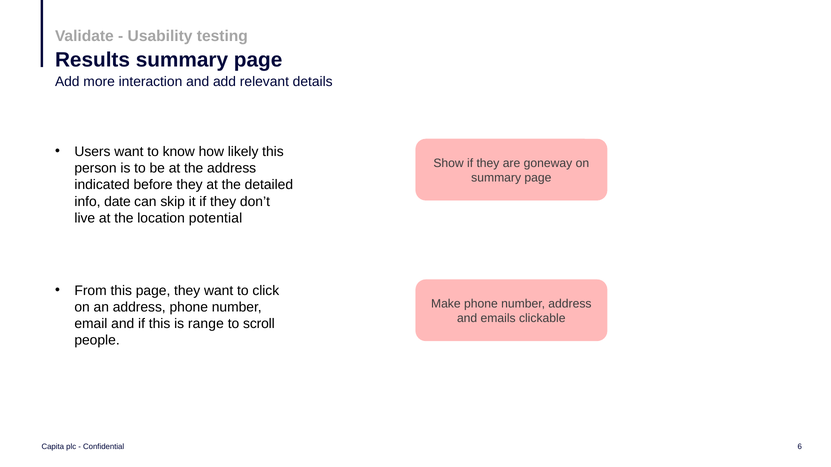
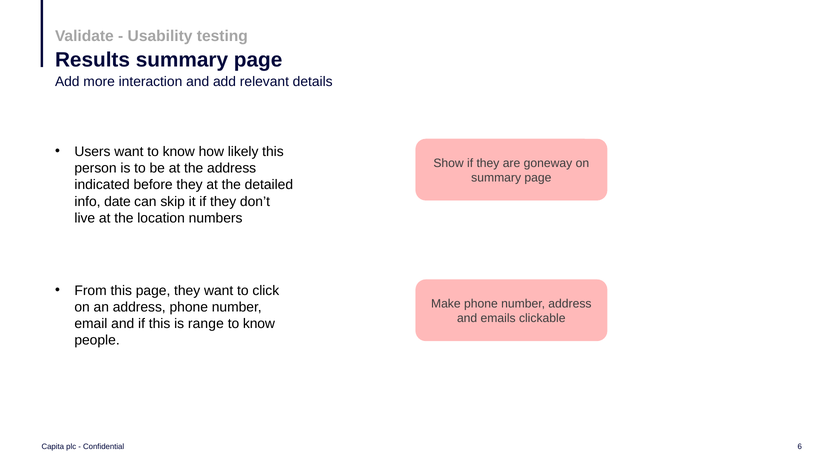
potential: potential -> numbers (216, 218)
scroll: scroll -> know (259, 324)
